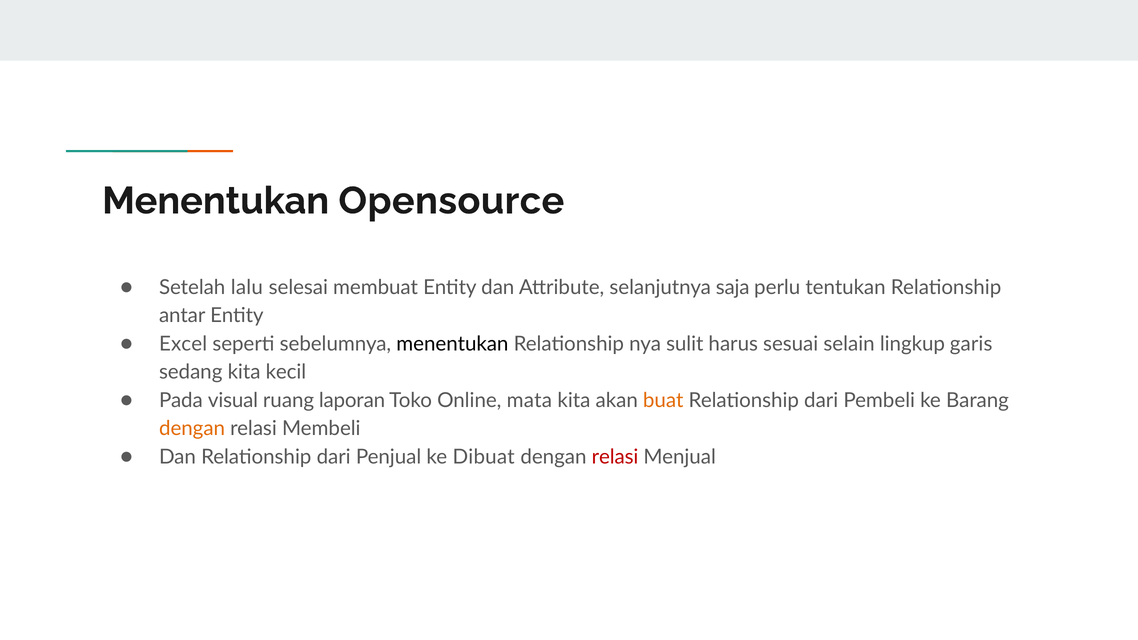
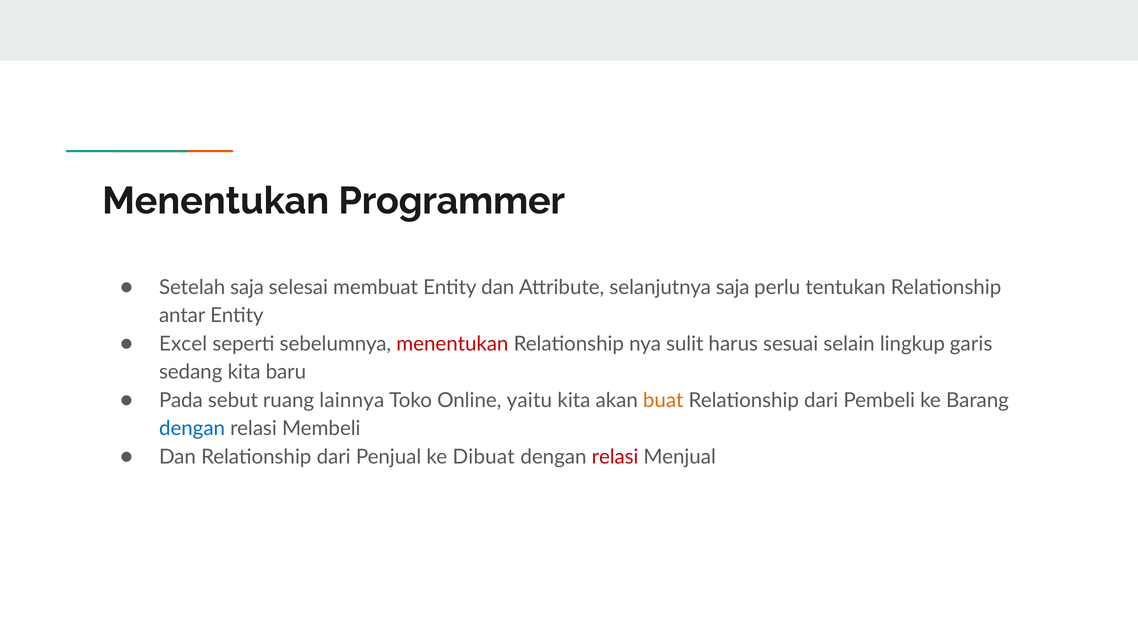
Opensource: Opensource -> Programmer (452, 201)
Setelah lalu: lalu -> saja (247, 287)
menentukan colour: black -> red (452, 344)
kecil: kecil -> baru (286, 372)
visual: visual -> sebut (233, 400)
laporan: laporan -> lainnya (352, 400)
mata: mata -> yaitu (529, 400)
dengan colour: orange -> blue (192, 429)
